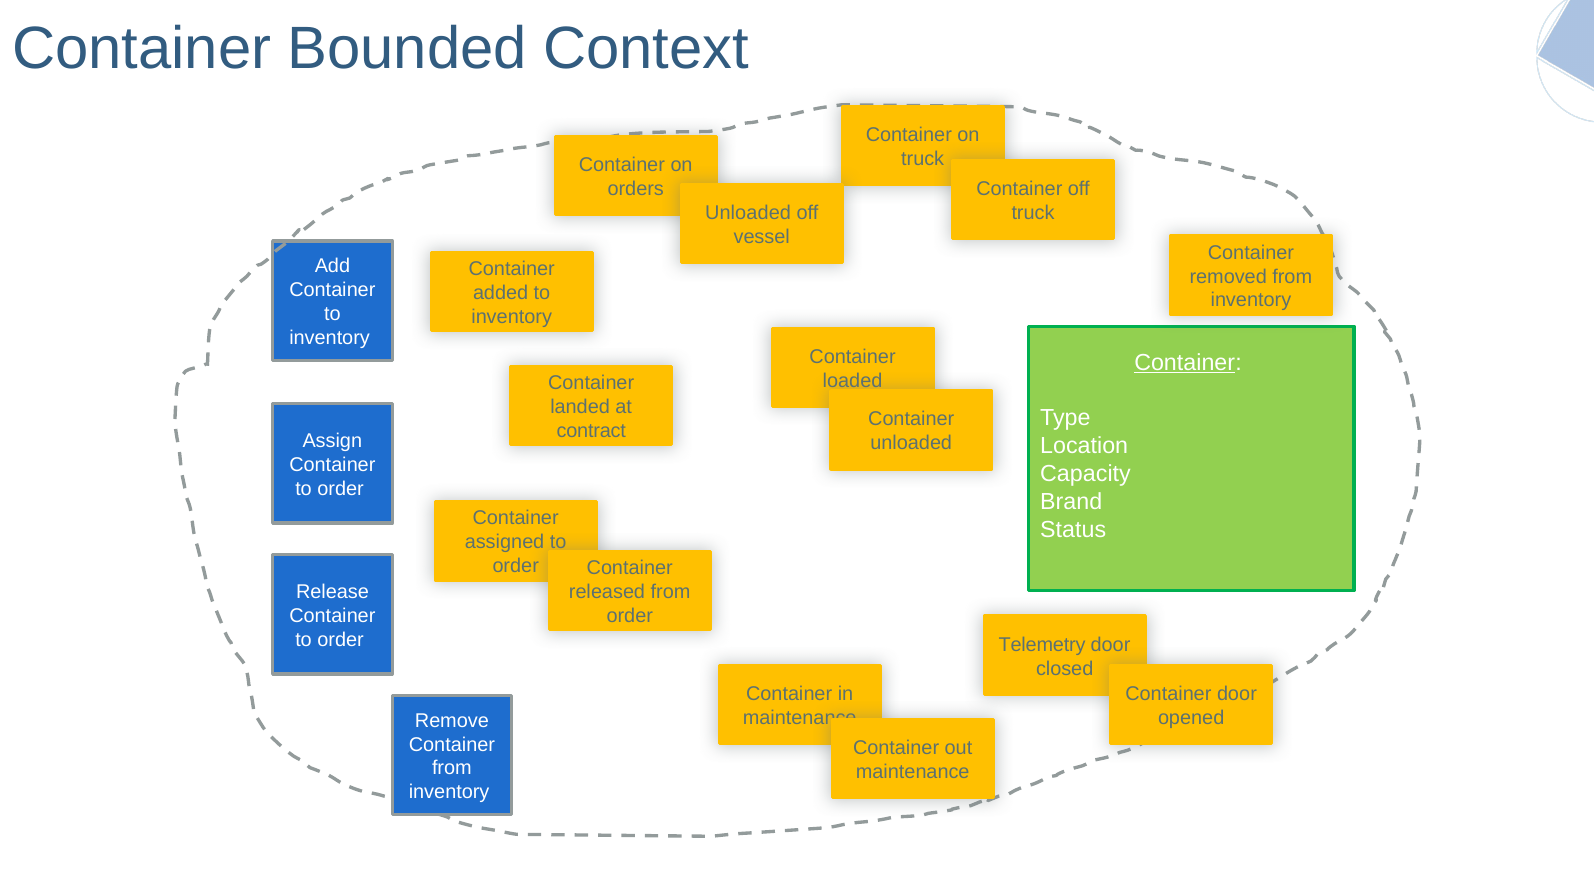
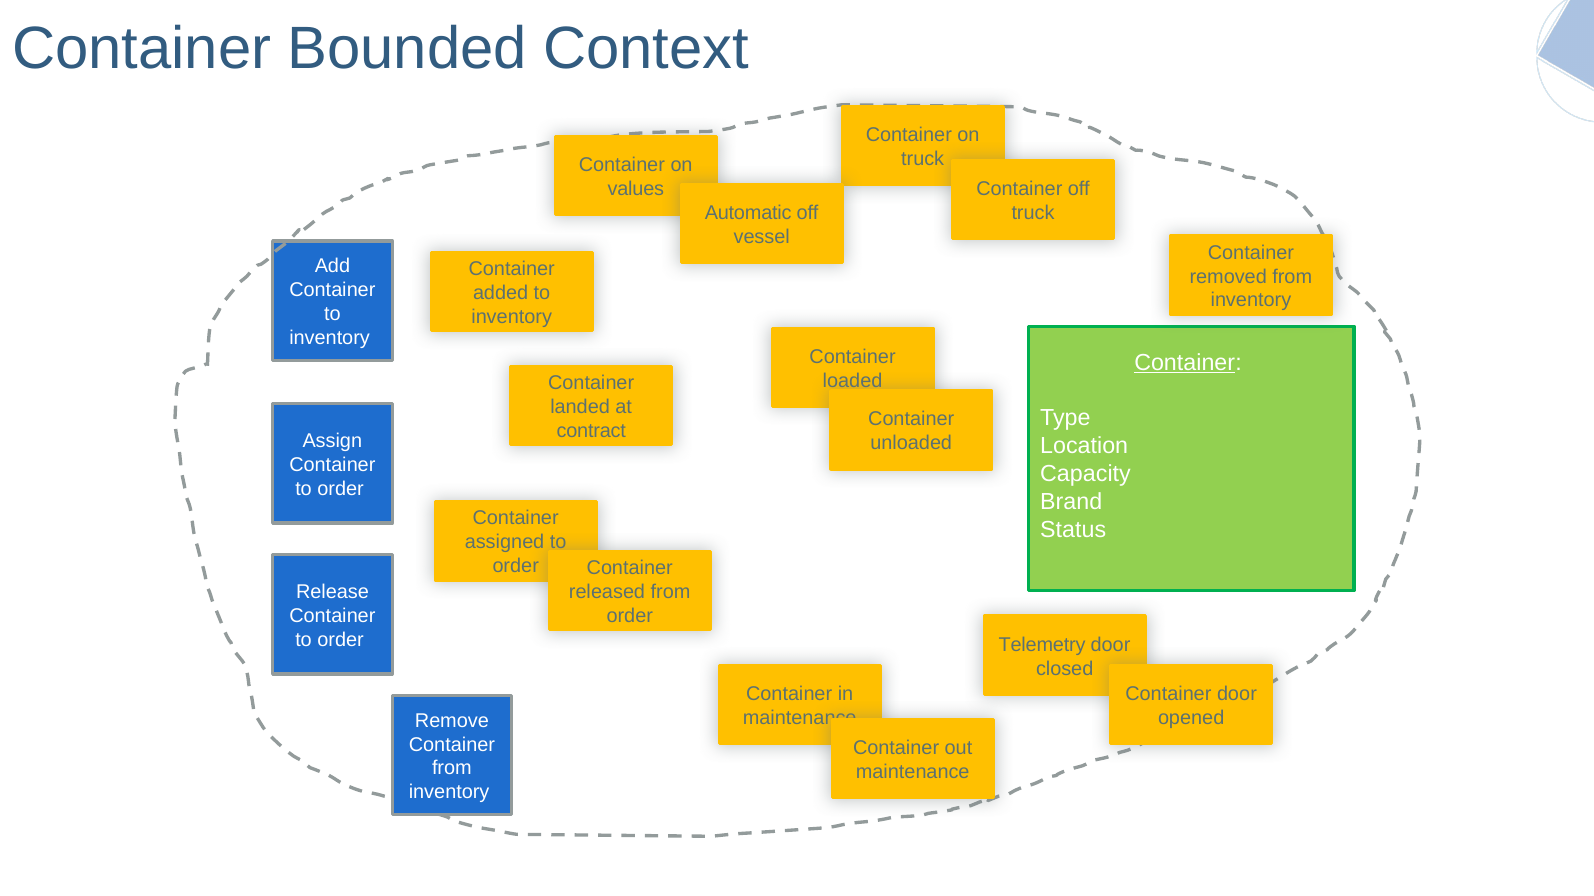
orders: orders -> values (636, 189)
Unloaded: Unloaded -> Automatic (748, 213)
